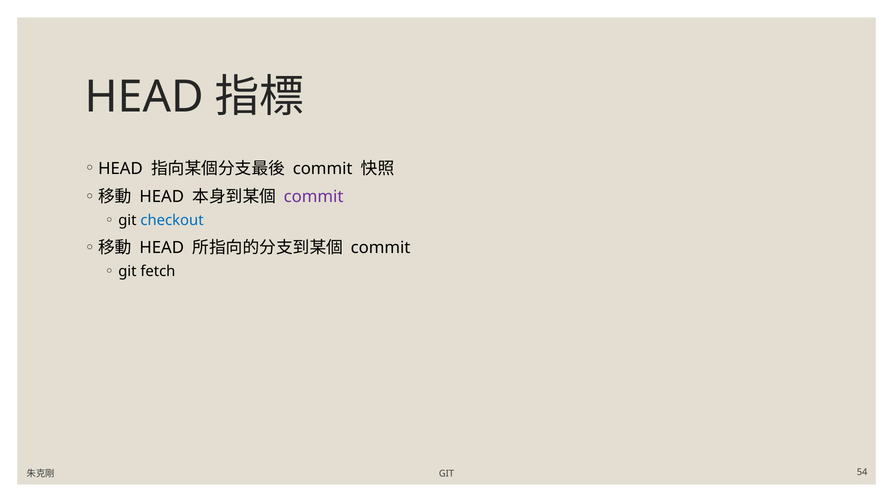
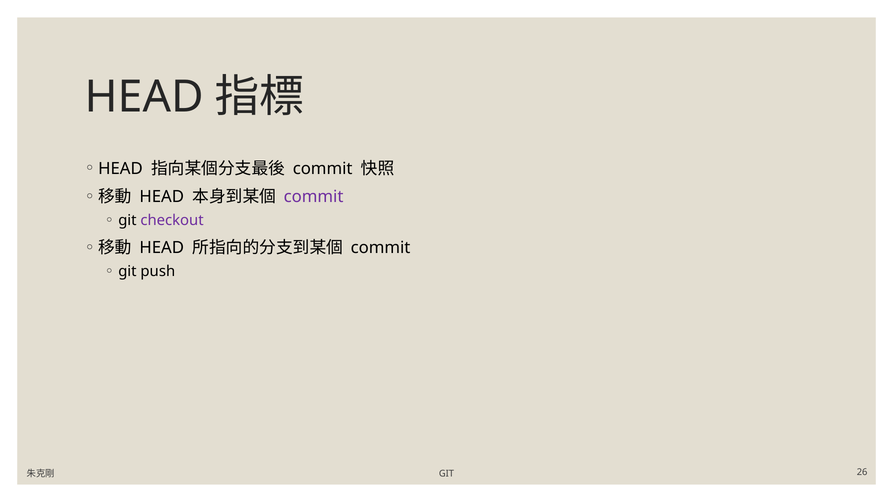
checkout colour: blue -> purple (172, 221)
fetch: fetch -> push (158, 272)
54: 54 -> 26 (862, 472)
